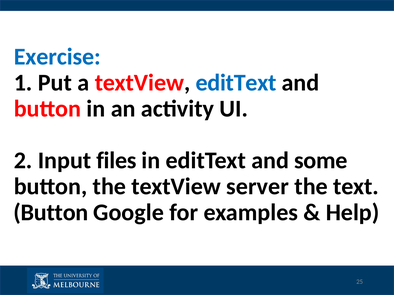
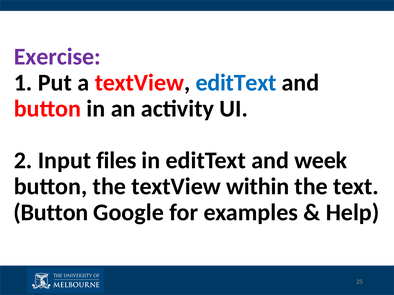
Exercise colour: blue -> purple (57, 57)
some: some -> week (321, 161)
server: server -> within (258, 187)
